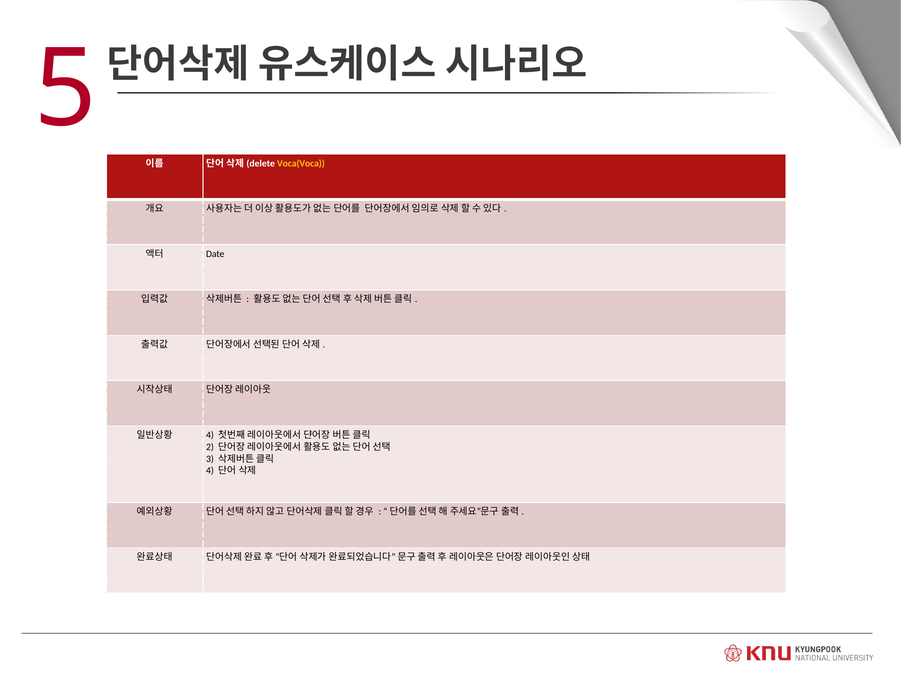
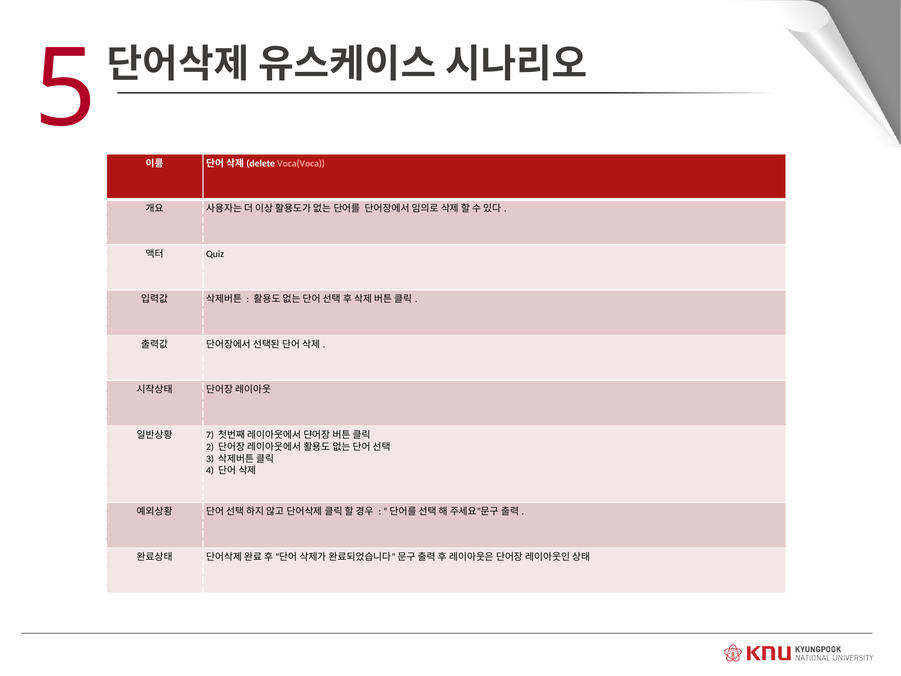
Voca(Voca colour: yellow -> pink (301, 163)
Date: Date -> Quiz (215, 254)
4: 4 -> 7 (210, 435)
